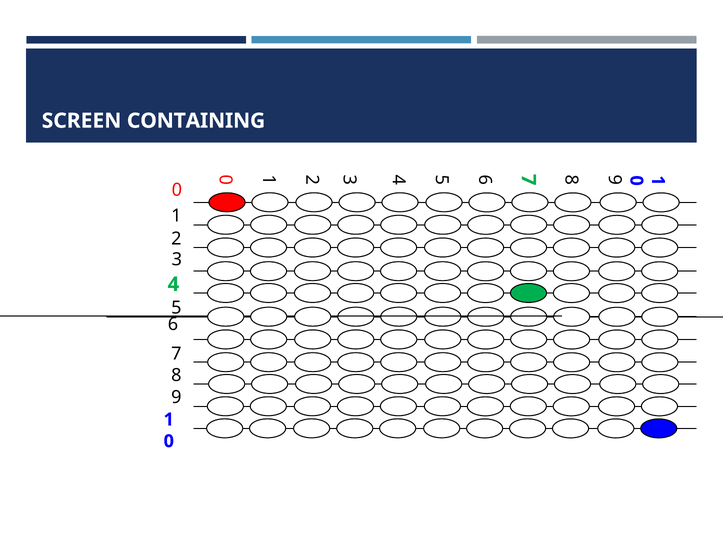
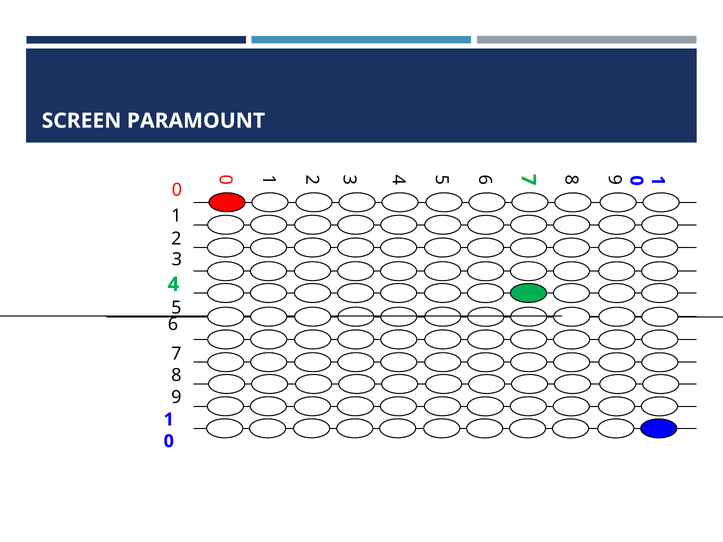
CONTAINING: CONTAINING -> PARAMOUNT (196, 121)
